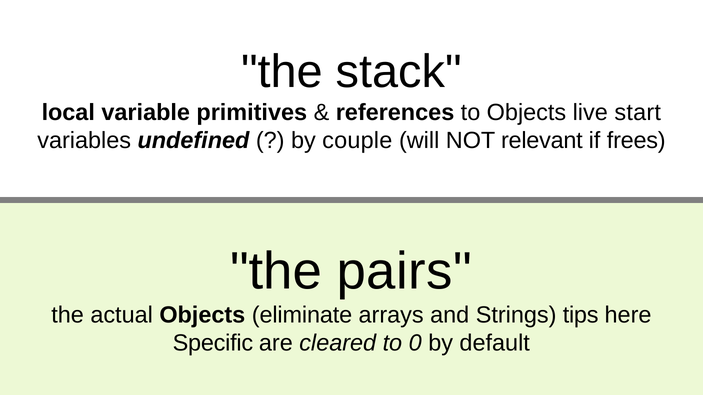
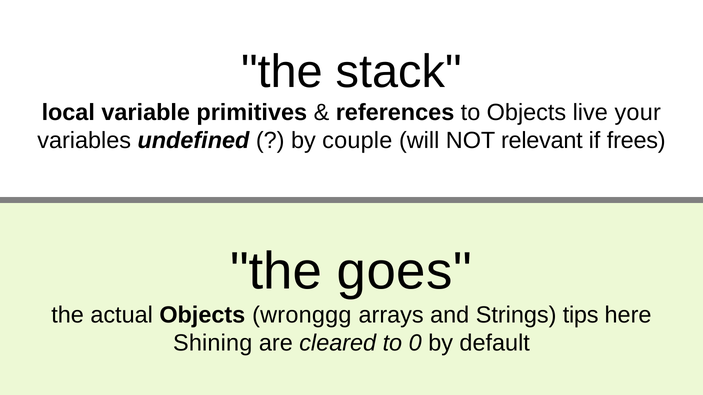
start: start -> your (638, 113)
pairs: pairs -> goes (404, 272)
eliminate: eliminate -> wronggg (302, 316)
Specific: Specific -> Shining (213, 344)
